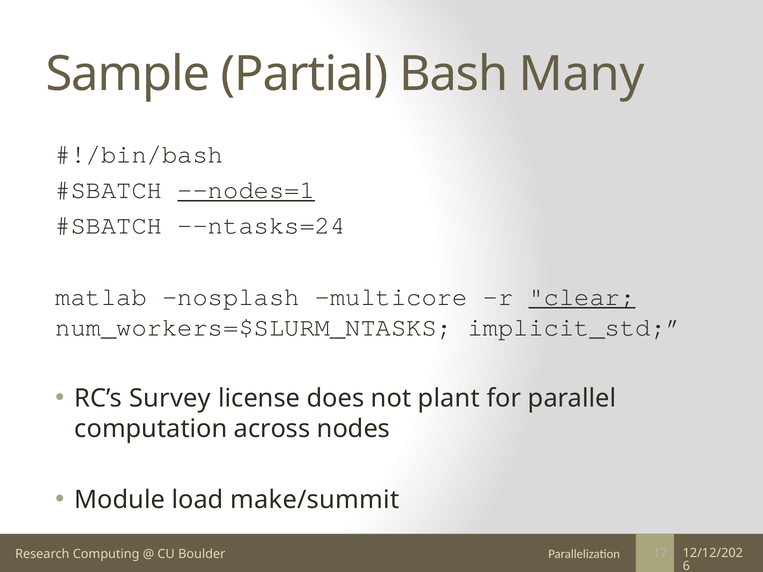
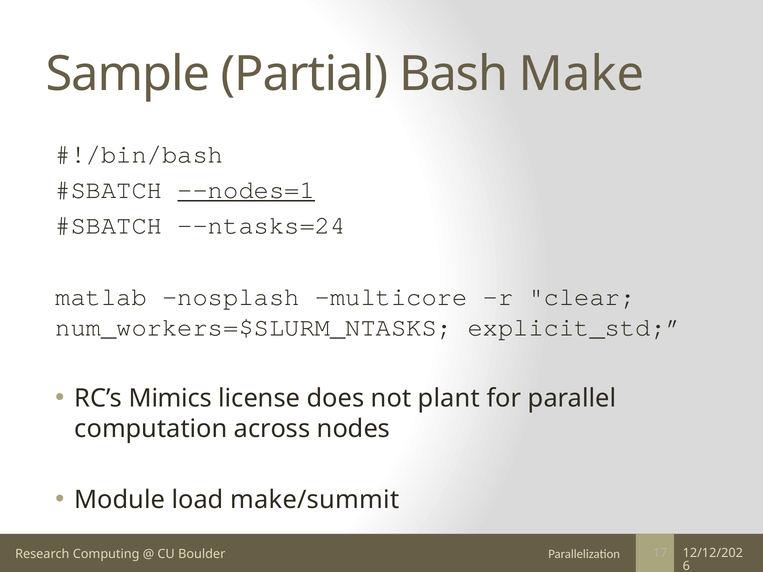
Many: Many -> Make (582, 74)
clear underline: present -> none (582, 297)
implicit_std: implicit_std -> explicit_std (574, 327)
Survey: Survey -> Mimics (170, 398)
